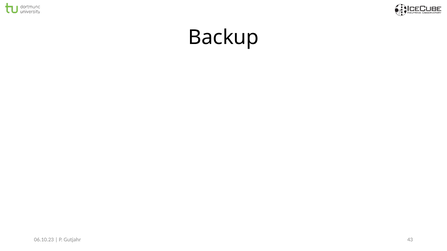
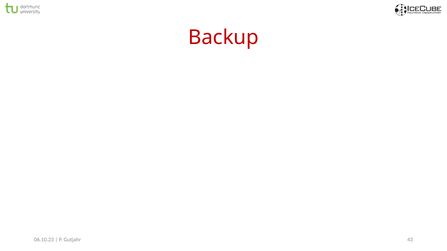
Backup colour: black -> red (223, 38)
